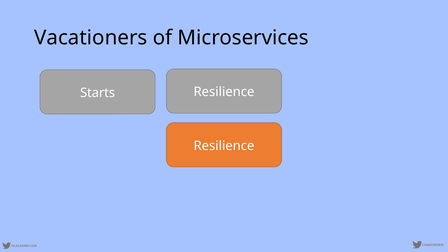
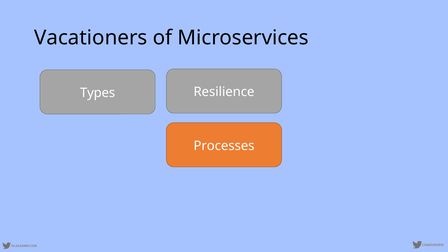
Starts: Starts -> Types (98, 93)
Resilience: Resilience -> Processes (224, 146)
